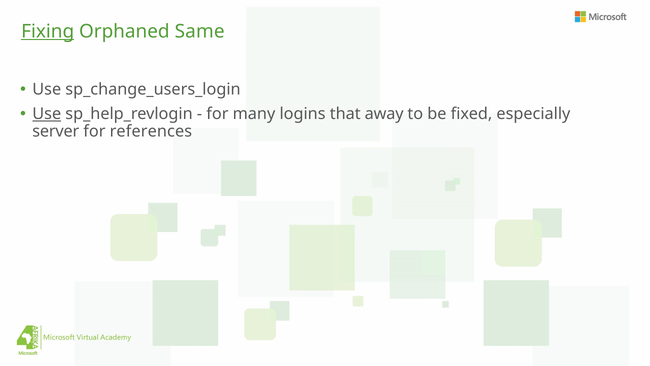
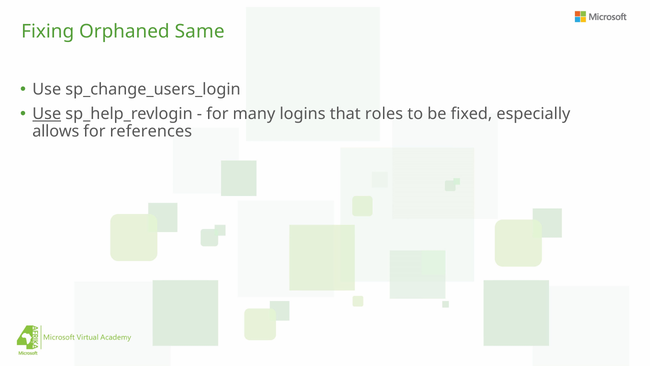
Fixing underline: present -> none (48, 31)
away: away -> roles (384, 114)
server: server -> allows (56, 131)
